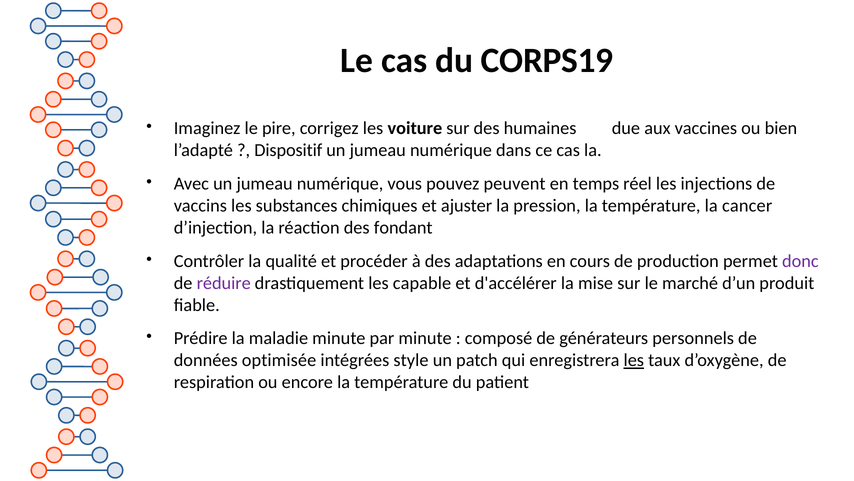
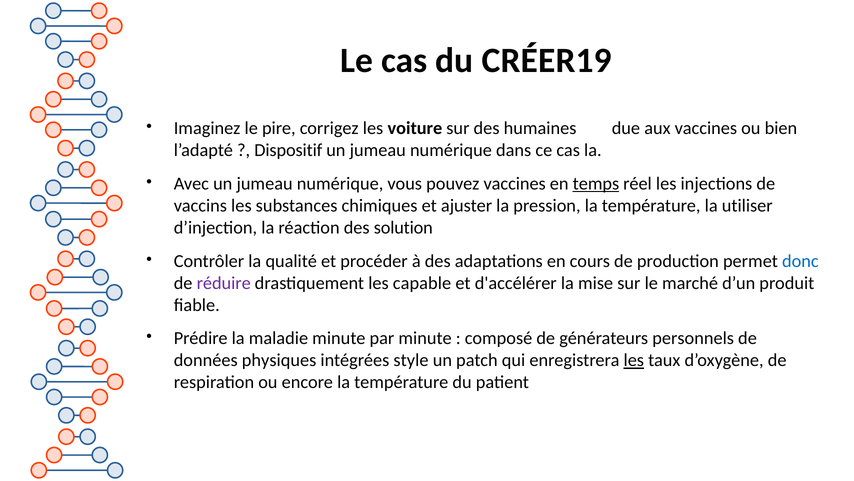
CORPS19: CORPS19 -> CRÉER19 (547, 60)
pouvez peuvent: peuvent -> vaccines (515, 183)
temps underline: none -> present (596, 183)
cancer: cancer -> utiliser (747, 205)
fondant: fondant -> solution (403, 227)
donc colour: purple -> blue (800, 261)
optimisée: optimisée -> physiques (279, 360)
